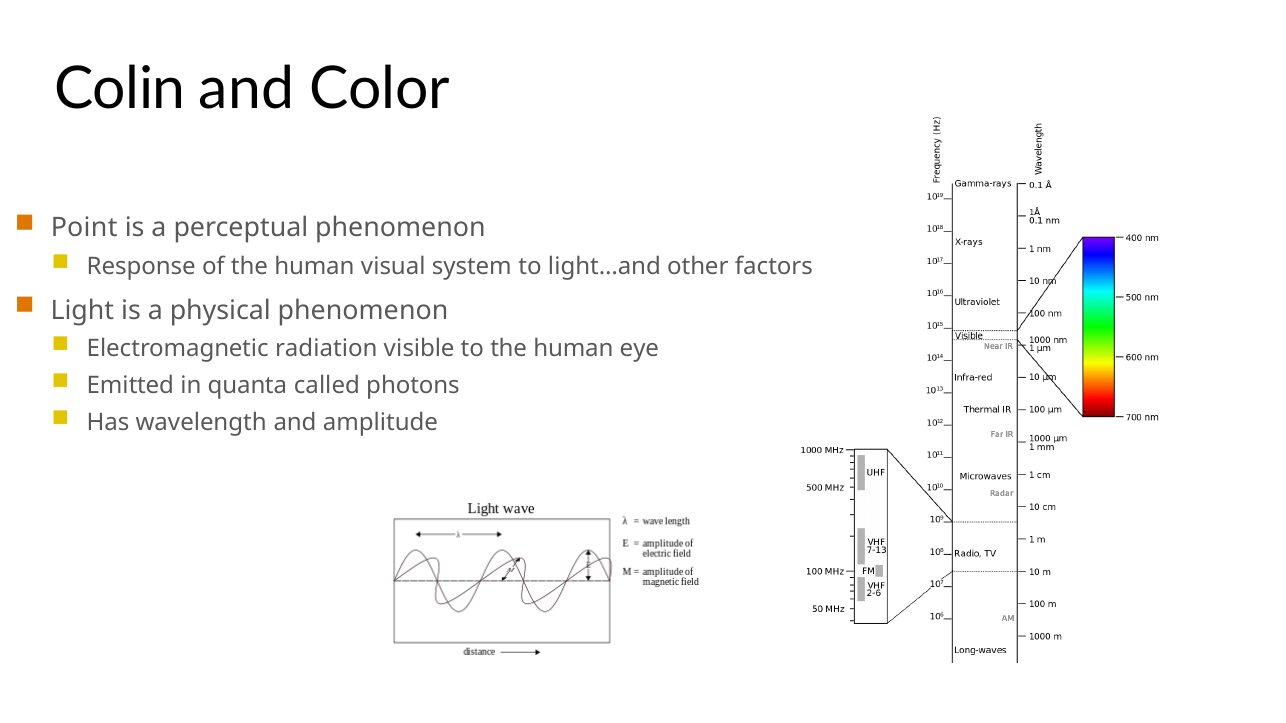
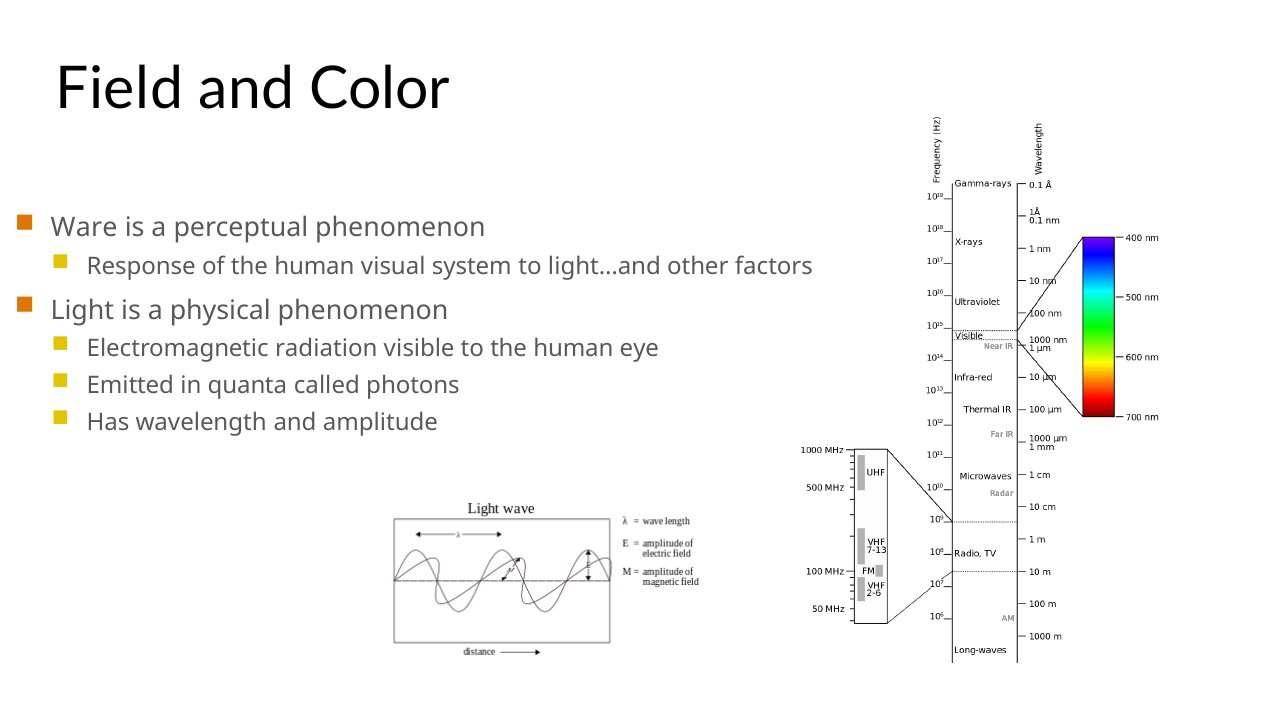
Colin: Colin -> Field (119, 89)
Point: Point -> Ware (84, 228)
